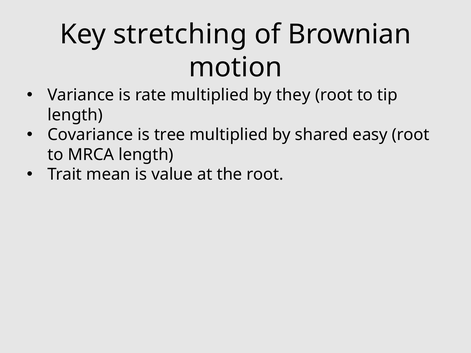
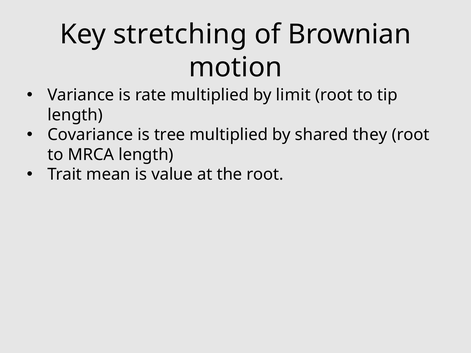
they: they -> limit (293, 95)
easy: easy -> they (370, 135)
